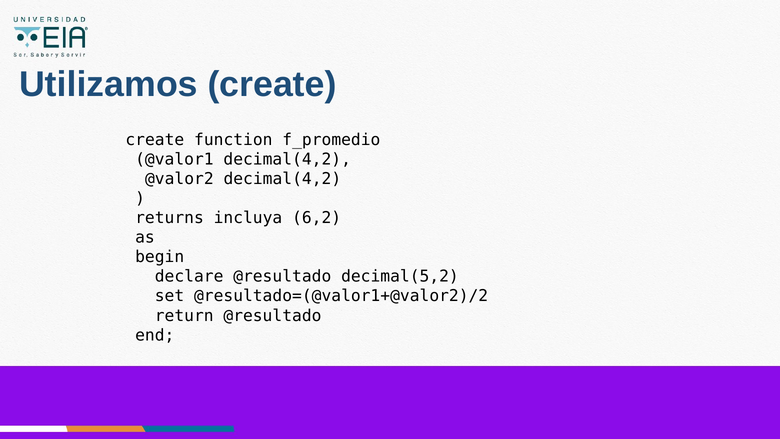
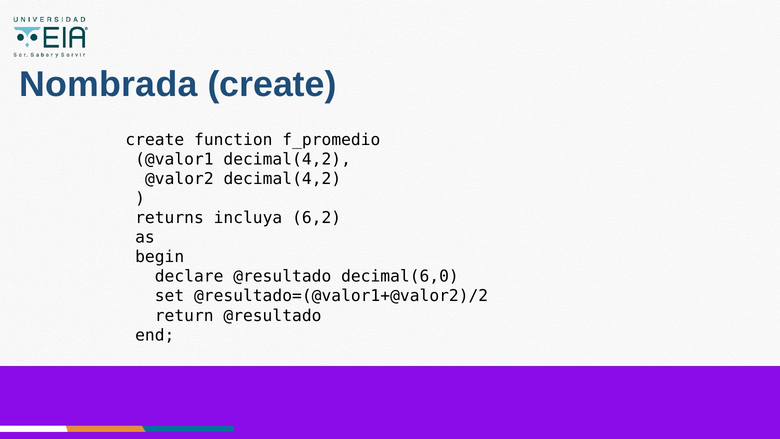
Utilizamos: Utilizamos -> Nombrada (108, 84)
decimal(5,2: decimal(5,2 -> decimal(6,0 (400, 276)
